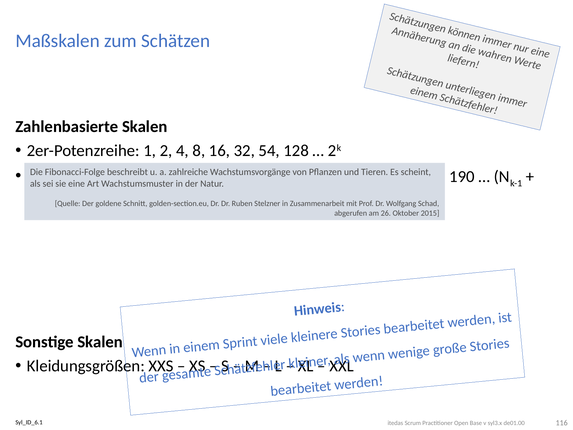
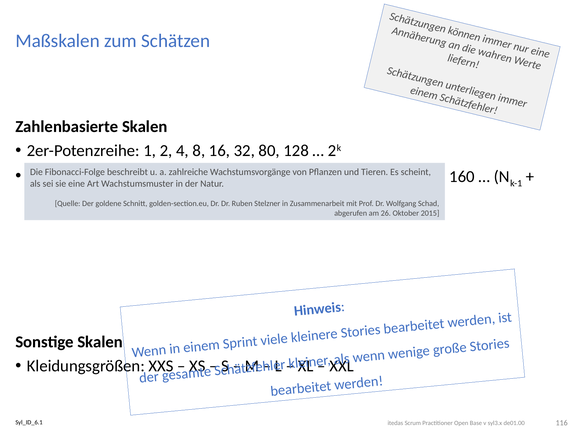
54: 54 -> 80 (269, 151)
190: 190 -> 160 (462, 177)
